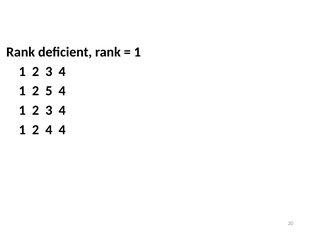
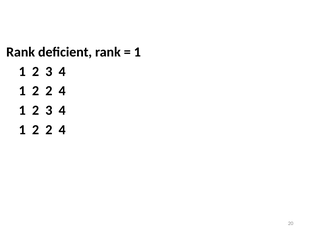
5: 5 -> 2 (49, 91)
4: 4 -> 2 (49, 130)
